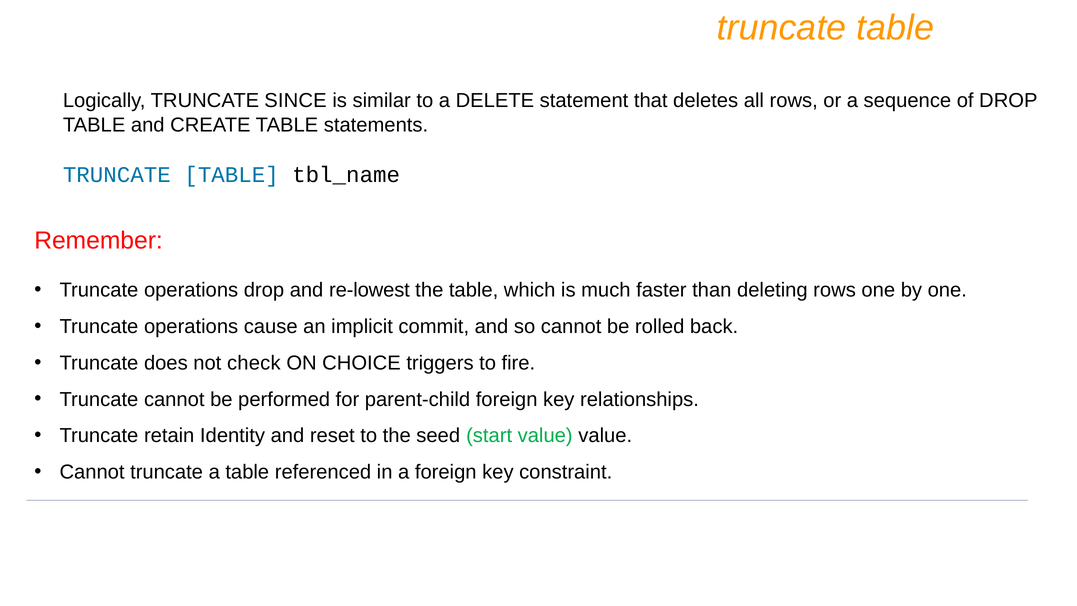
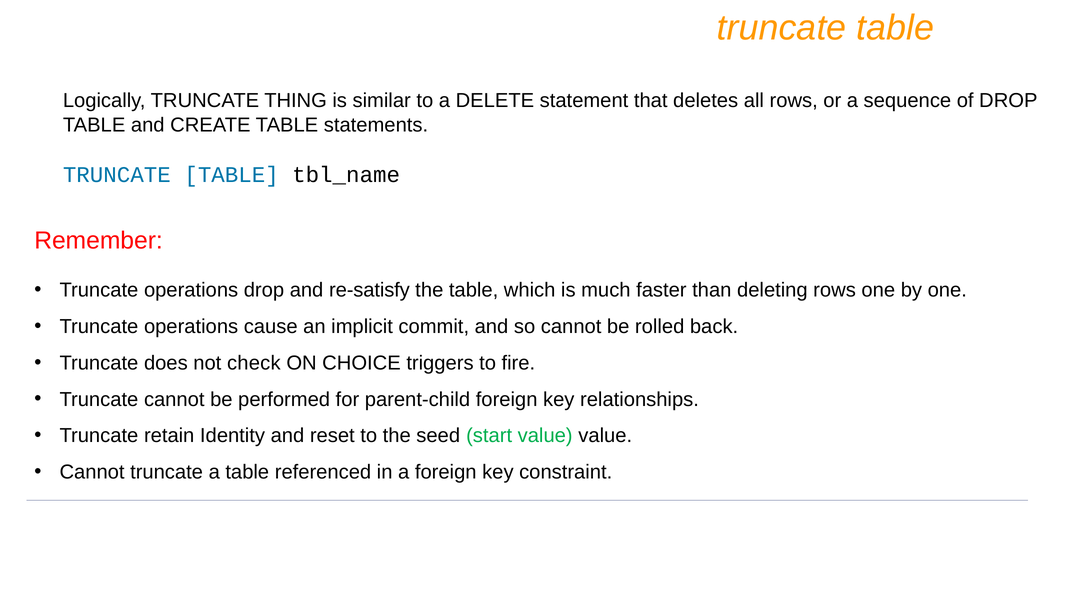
SINCE: SINCE -> THING (296, 101)
re-lowest: re-lowest -> re-satisfy (369, 290)
